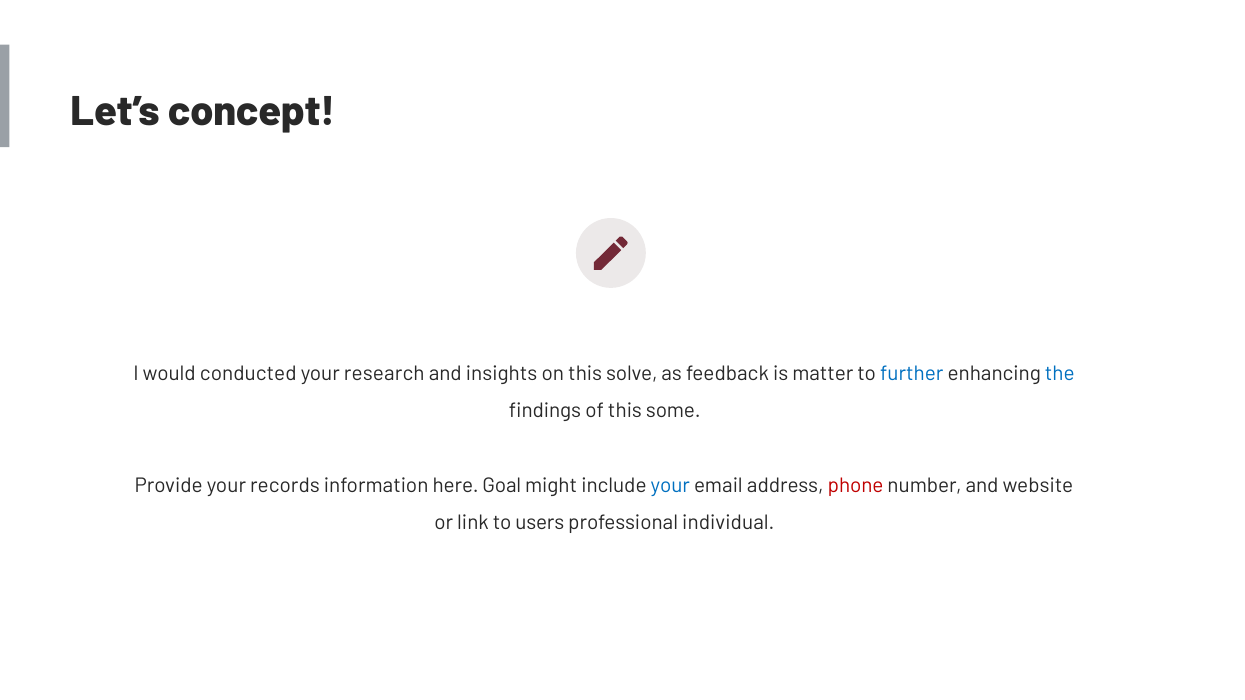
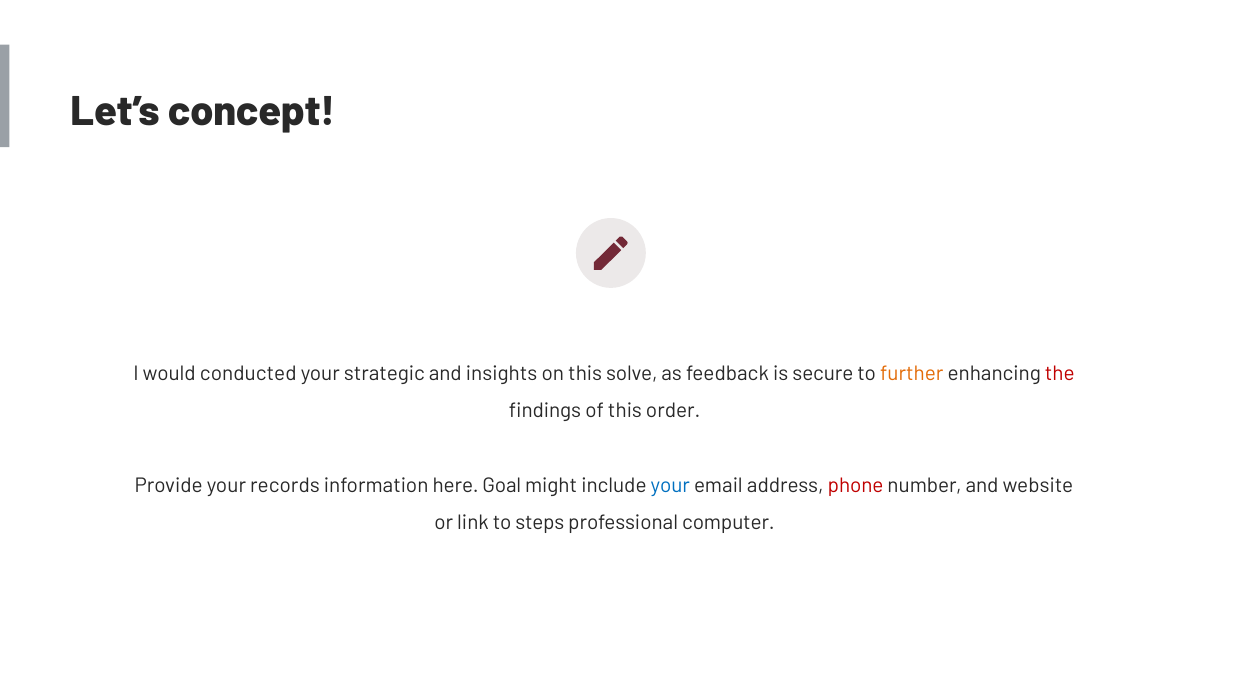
research: research -> strategic (384, 374)
matter: matter -> secure (823, 374)
further colour: blue -> orange (912, 374)
the colour: blue -> red (1060, 374)
some: some -> order (673, 411)
users: users -> steps (540, 523)
individual: individual -> computer (728, 523)
